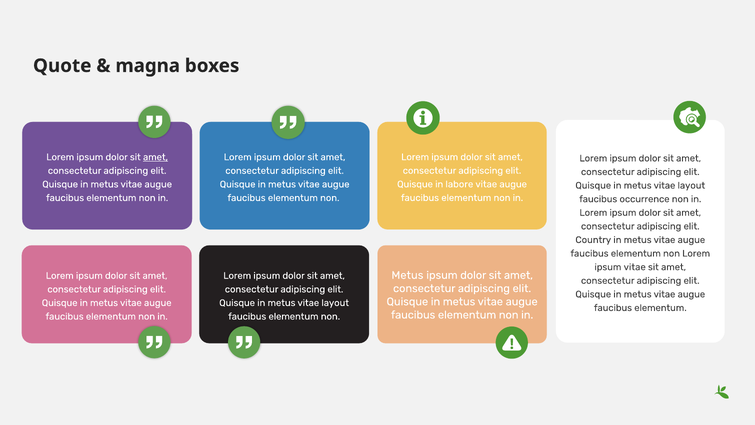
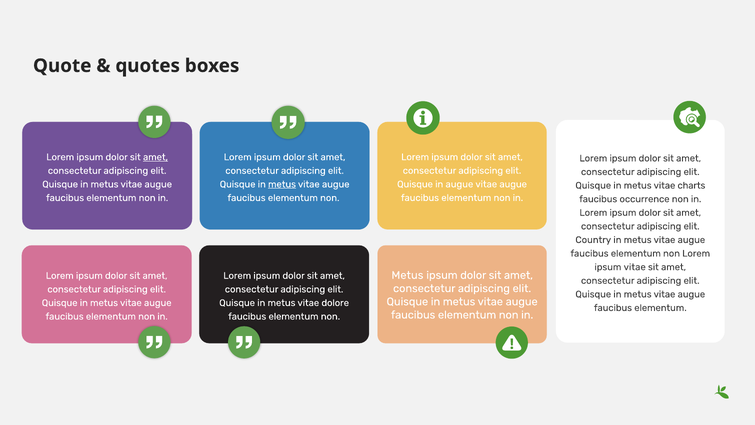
magna: magna -> quotes (148, 66)
in labore: labore -> augue (459, 184)
metus underline: none -> present (282, 184)
layout: layout -> charts (691, 185)
layout: layout -> dolore (335, 303)
